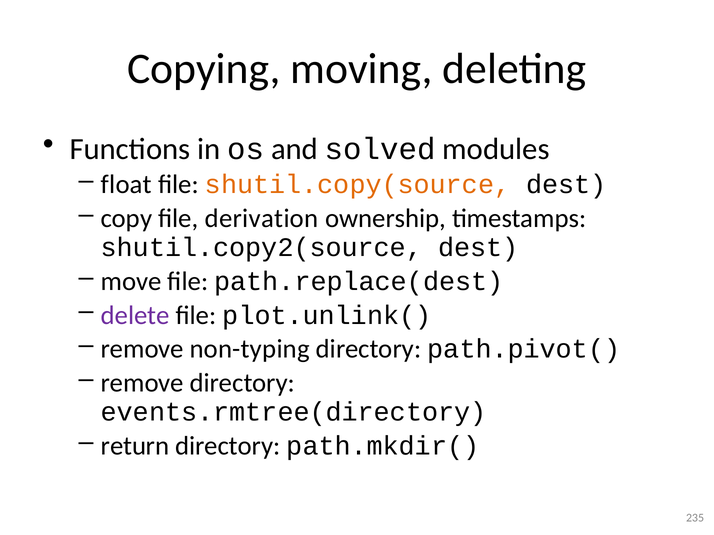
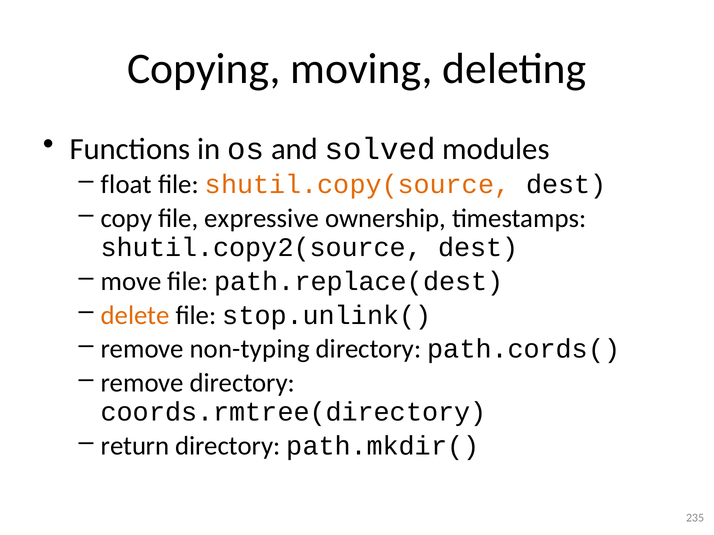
derivation: derivation -> expressive (262, 219)
delete colour: purple -> orange (135, 316)
plot.unlink(: plot.unlink( -> stop.unlink( (327, 316)
path.pivot(: path.pivot( -> path.cords( (524, 349)
events.rmtree(directory: events.rmtree(directory -> coords.rmtree(directory (294, 412)
